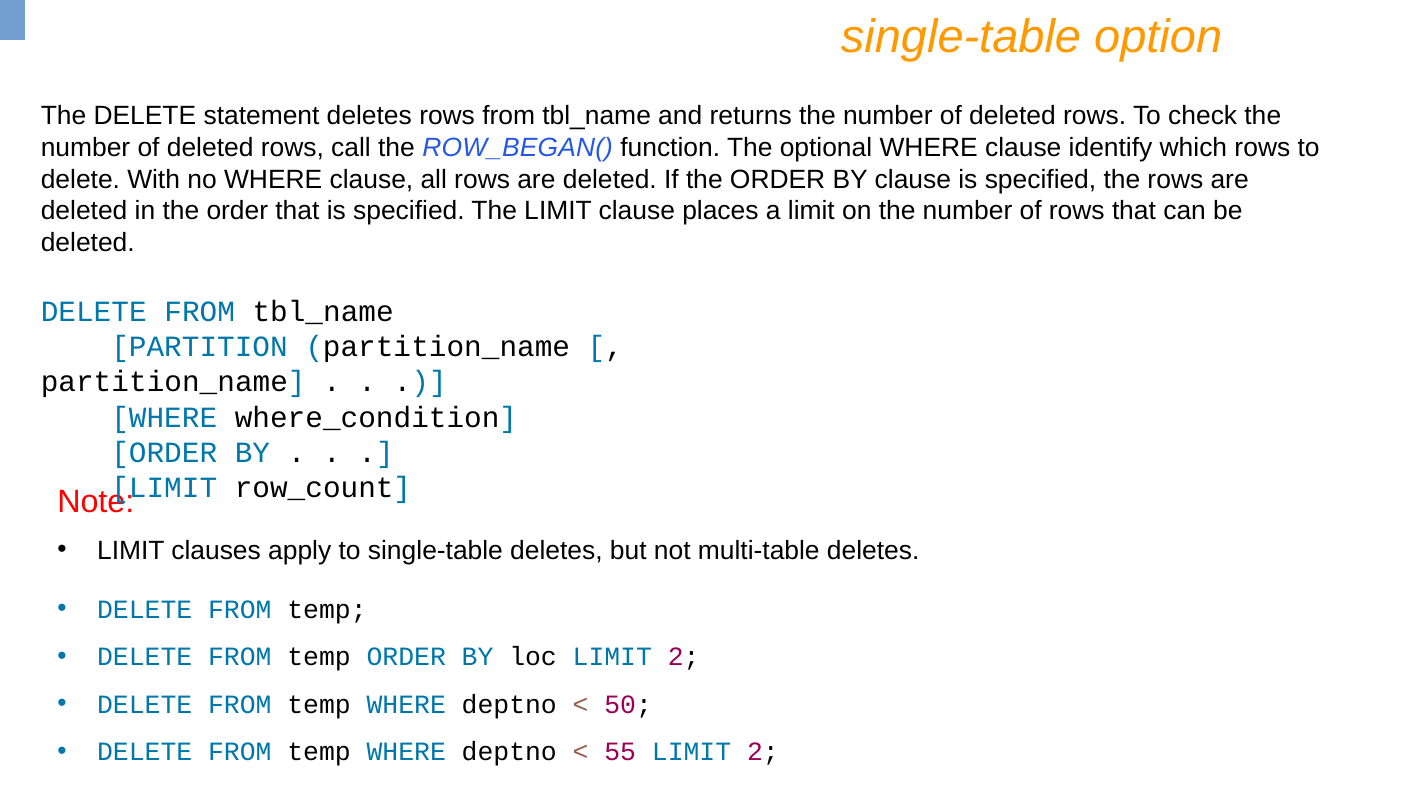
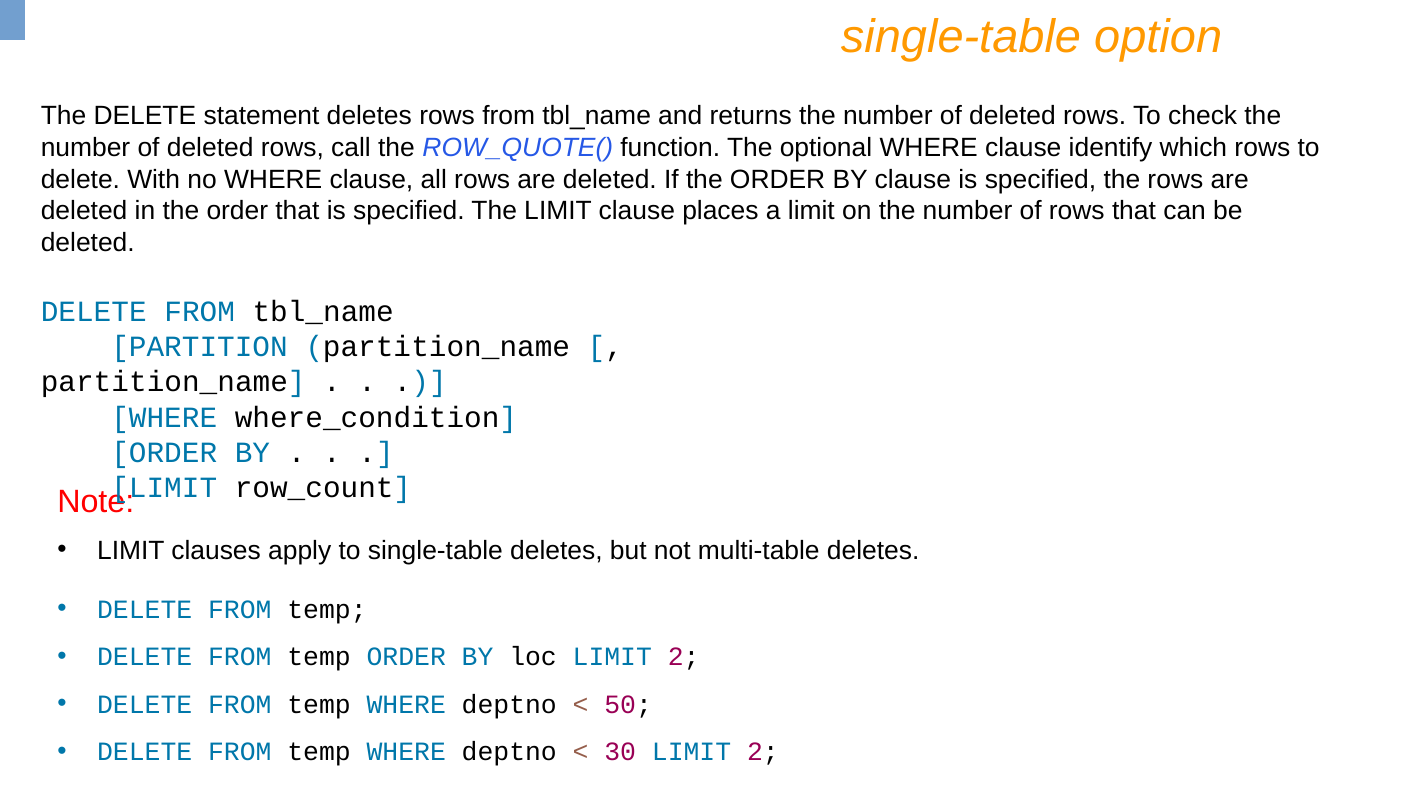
ROW_BEGAN(: ROW_BEGAN( -> ROW_QUOTE( (518, 148)
55: 55 -> 30 (620, 752)
